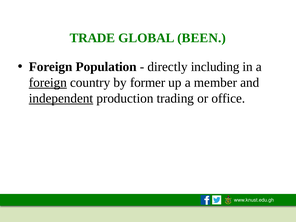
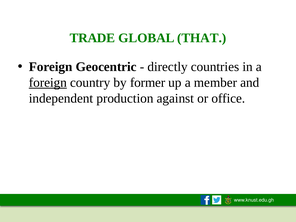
BEEN: BEEN -> THAT (202, 38)
Population: Population -> Geocentric (106, 67)
including: including -> countries (215, 67)
independent underline: present -> none (61, 98)
trading: trading -> against (175, 98)
